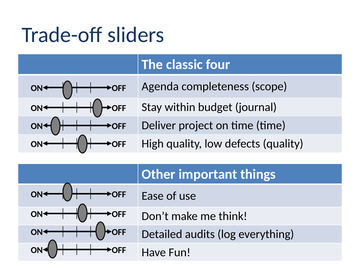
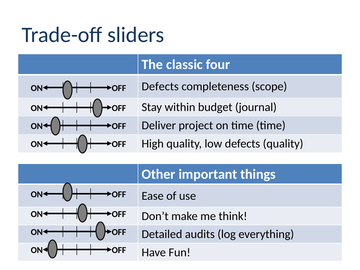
Agenda: Agenda -> Defects (160, 86)
